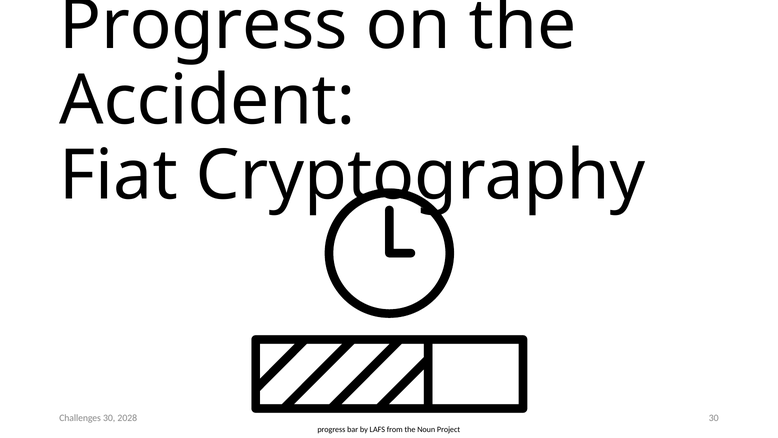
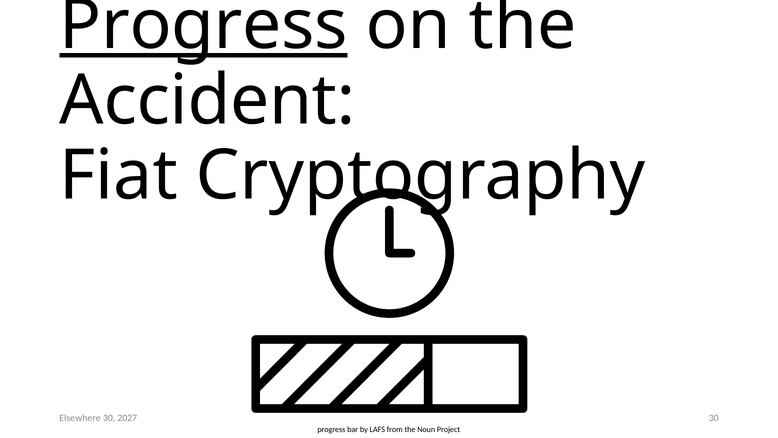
Progress underline: none -> present (204, 25)
Challenges: Challenges -> Elsewhere (80, 418)
2028: 2028 -> 2027 (127, 418)
